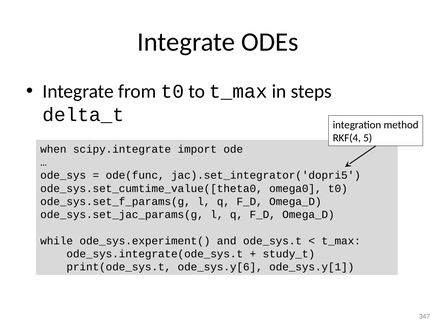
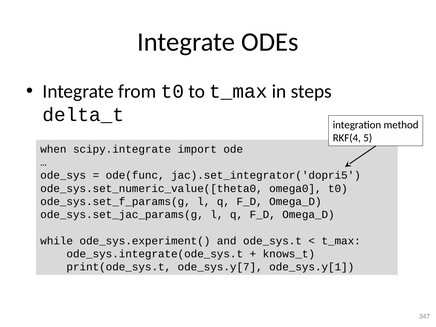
ode_sys.set_cumtime_value([theta0: ode_sys.set_cumtime_value([theta0 -> ode_sys.set_numeric_value([theta0 (152, 188)
study_t: study_t -> knows_t (289, 254)
ode_sys.y[6: ode_sys.y[6 -> ode_sys.y[7 (220, 267)
